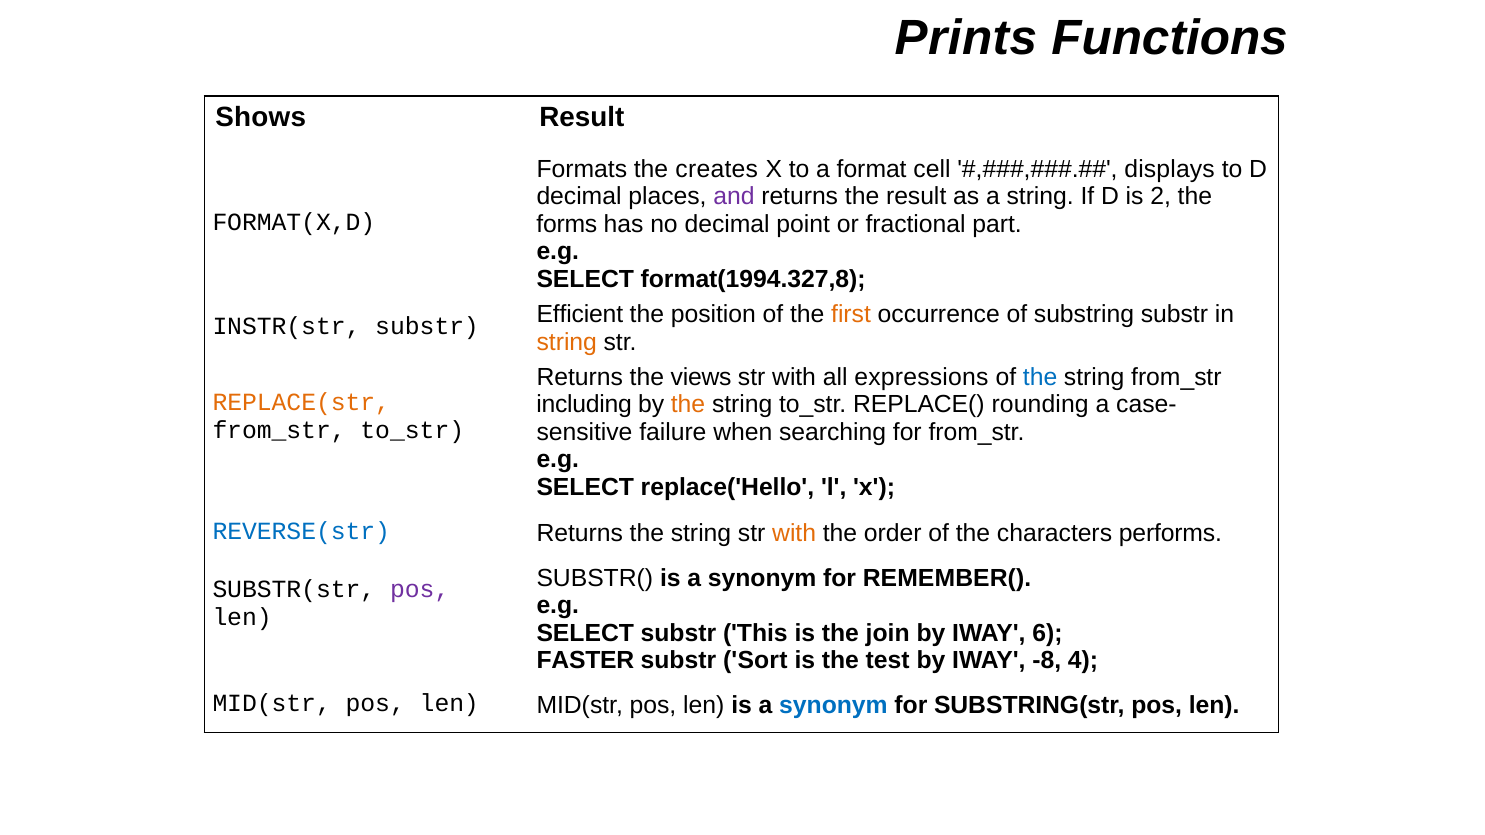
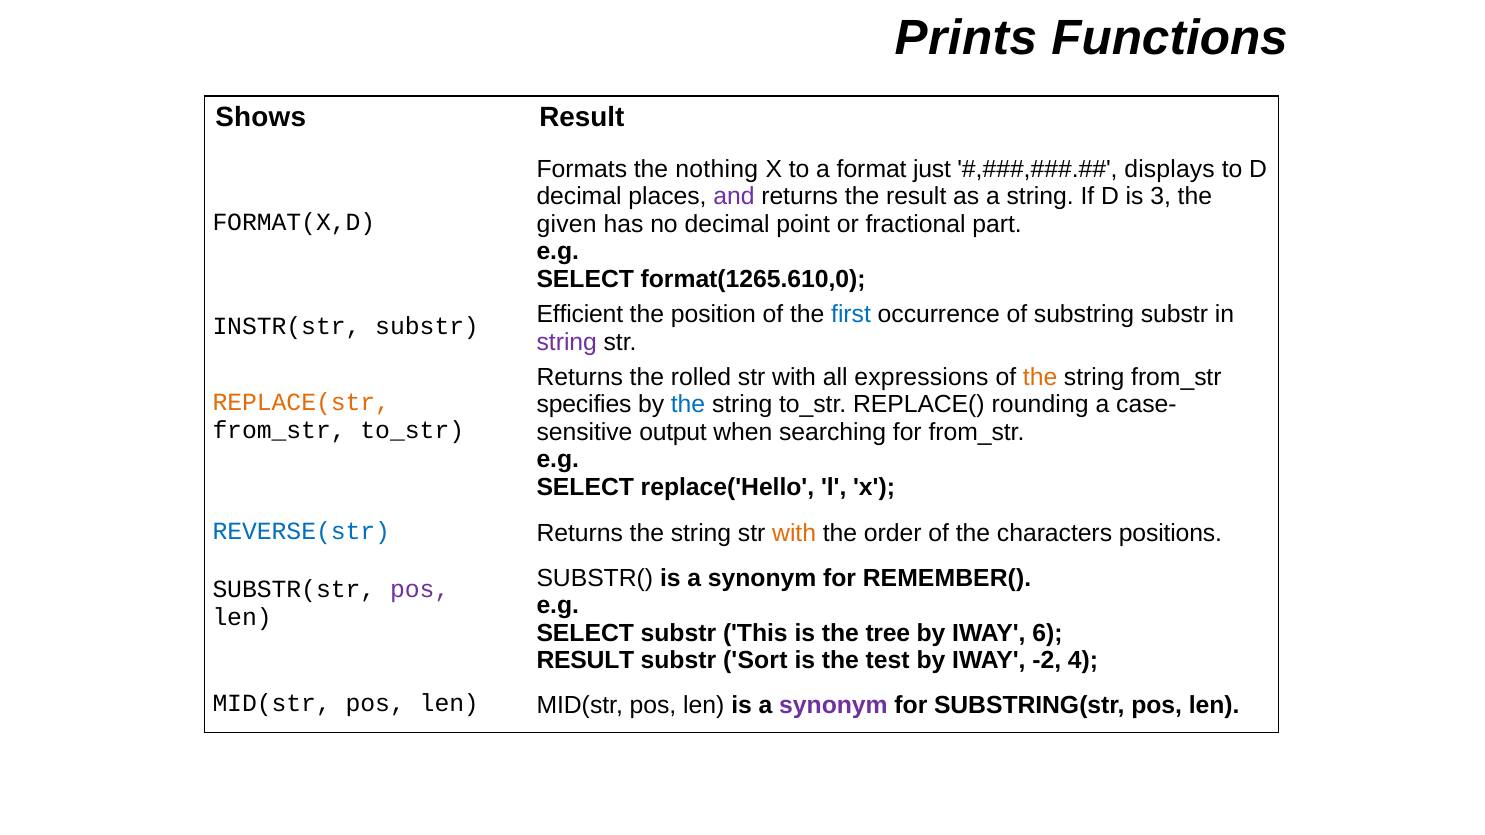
creates: creates -> nothing (717, 169)
cell: cell -> just (932, 169)
2: 2 -> 3 (1161, 197)
forms: forms -> given (567, 224)
format(1994.327,8: format(1994.327,8 -> format(1265.610,0 (753, 279)
first colour: orange -> blue (851, 315)
string colour: orange -> purple (567, 342)
views: views -> rolled (701, 377)
the colour: blue -> orange (1040, 377)
including: including -> specifies (584, 405)
the colour: orange -> blue (688, 405)
failure: failure -> output (673, 432)
performs: performs -> positions (1170, 533)
join: join -> tree (888, 634)
FASTER: FASTER -> RESULT (585, 661)
-8: -8 -> -2 (1047, 661)
synonym colour: blue -> purple (833, 706)
